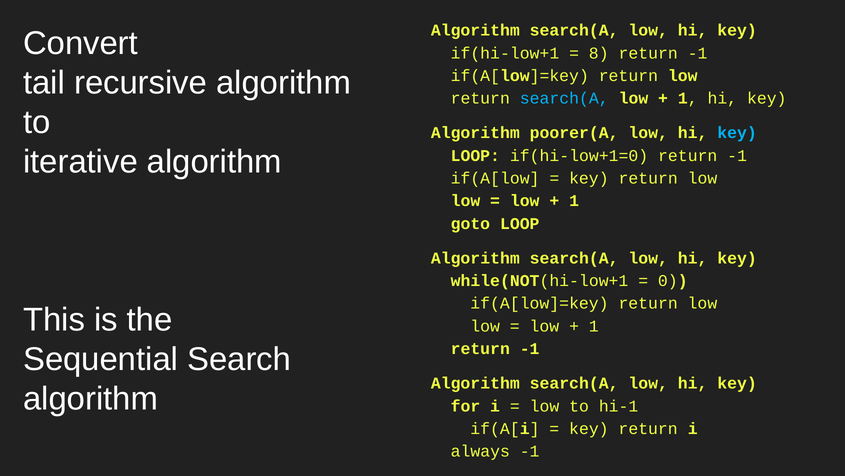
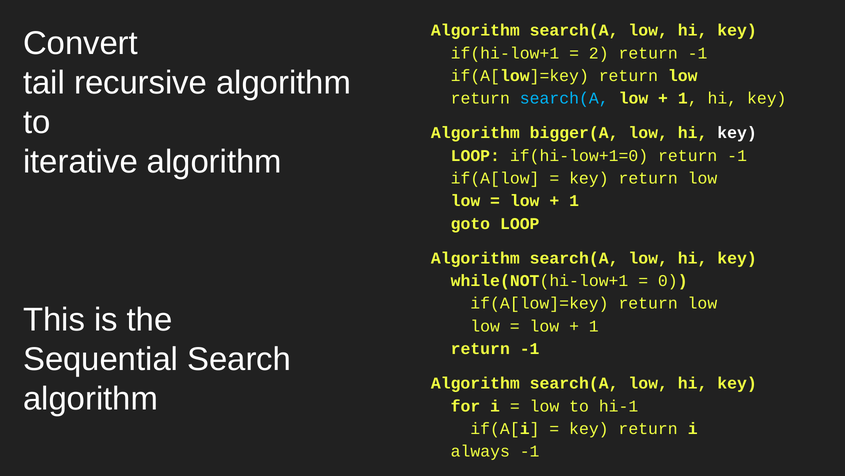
8: 8 -> 2 (599, 53)
poorer(A: poorer(A -> bigger(A (574, 133)
key colour: light blue -> white (737, 133)
